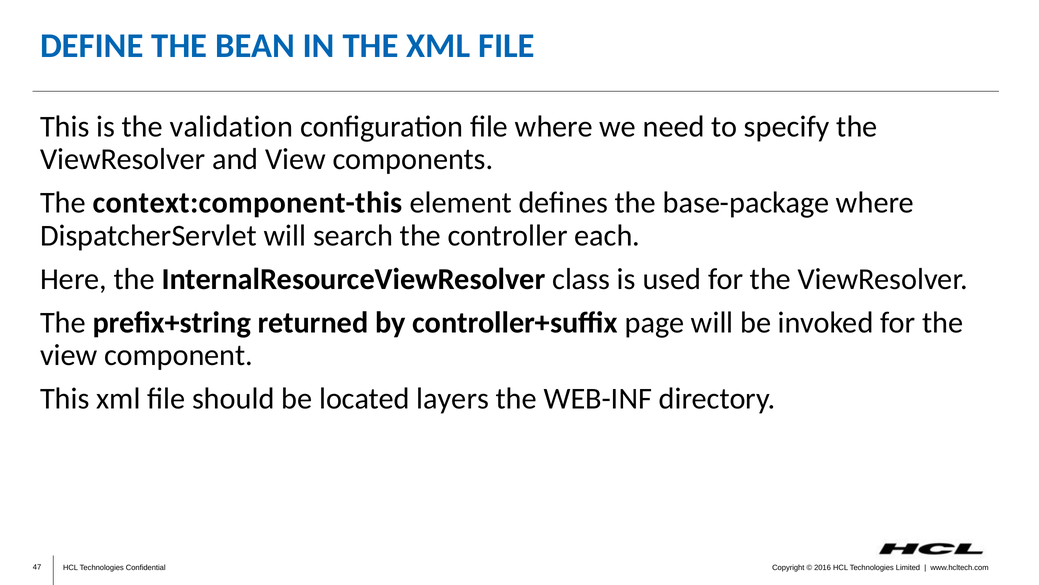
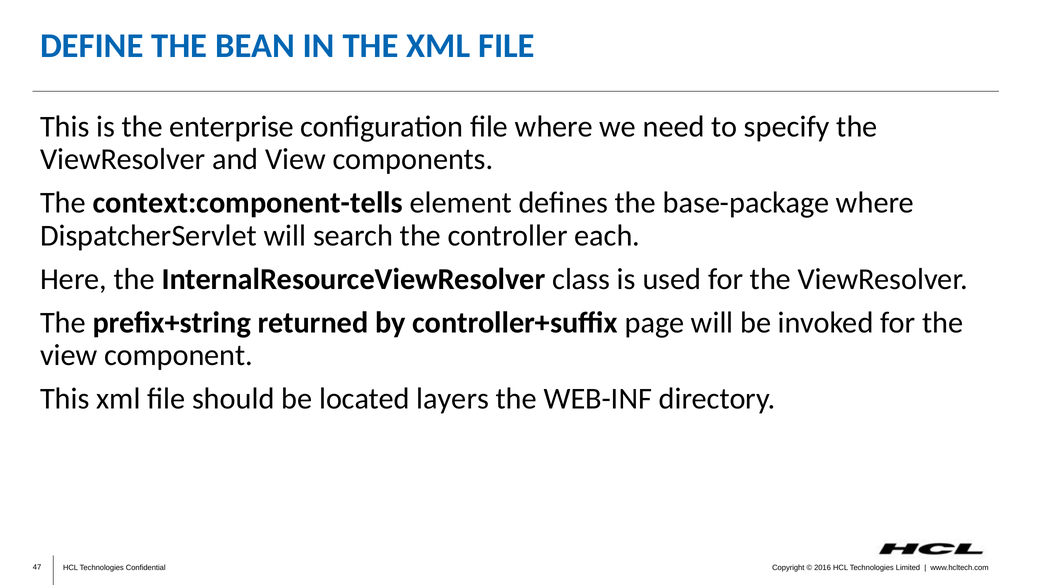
validation: validation -> enterprise (232, 126)
context:component-this: context:component-this -> context:component-tells (248, 203)
